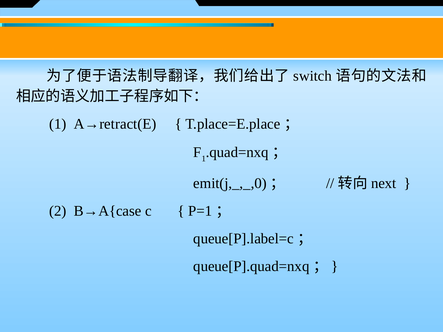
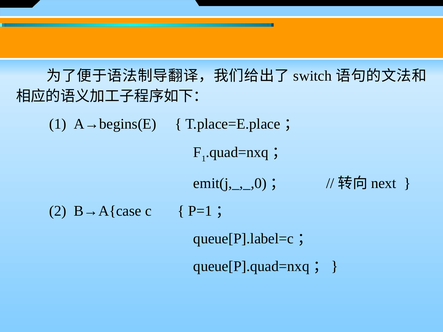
A→retract(E: A→retract(E -> A→begins(E (115, 124)
